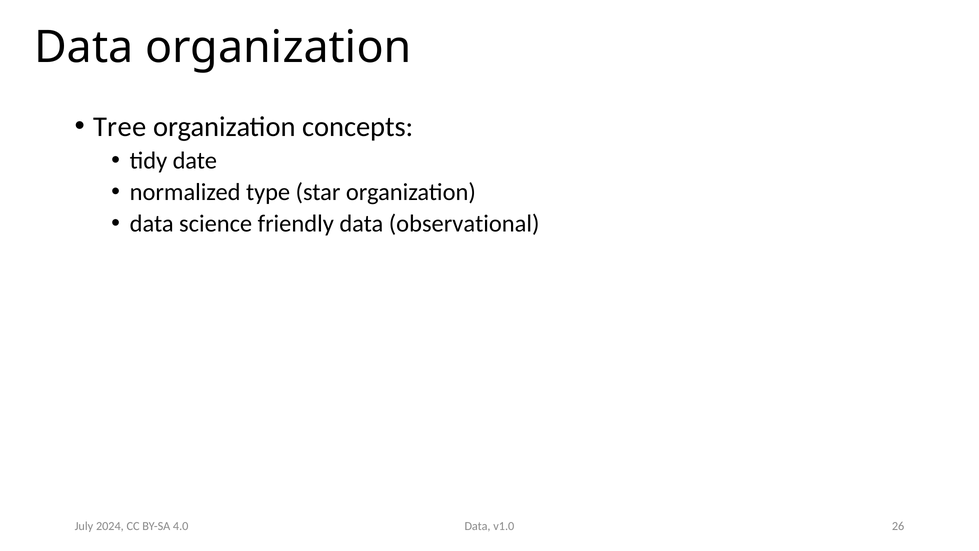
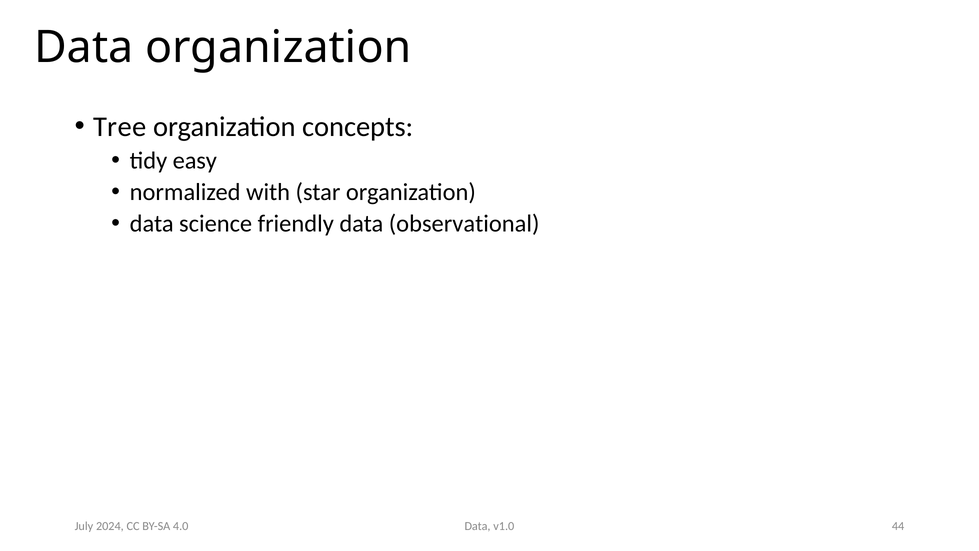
date: date -> easy (195, 160)
type: type -> with (268, 192)
26: 26 -> 44 (898, 526)
